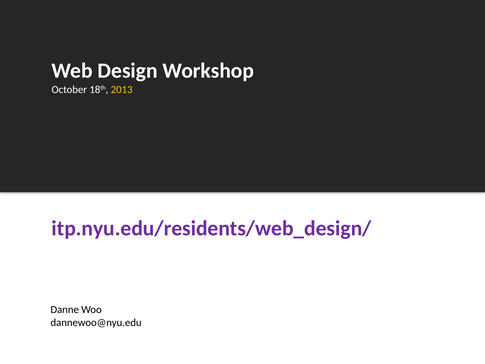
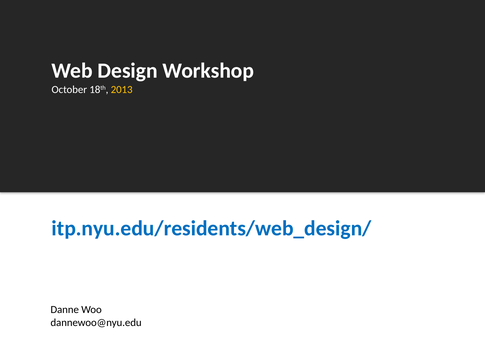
itp.nyu.edu/residents/web_design/ colour: purple -> blue (212, 228)
